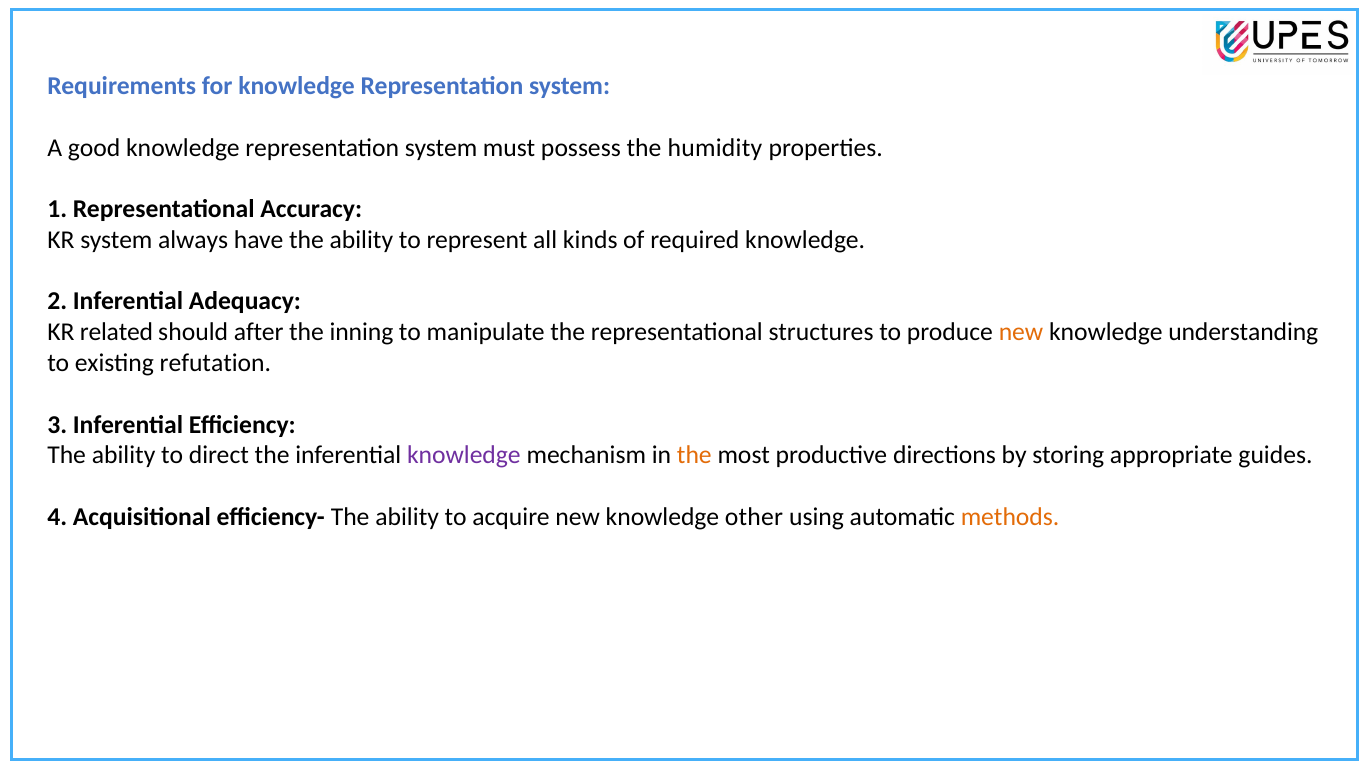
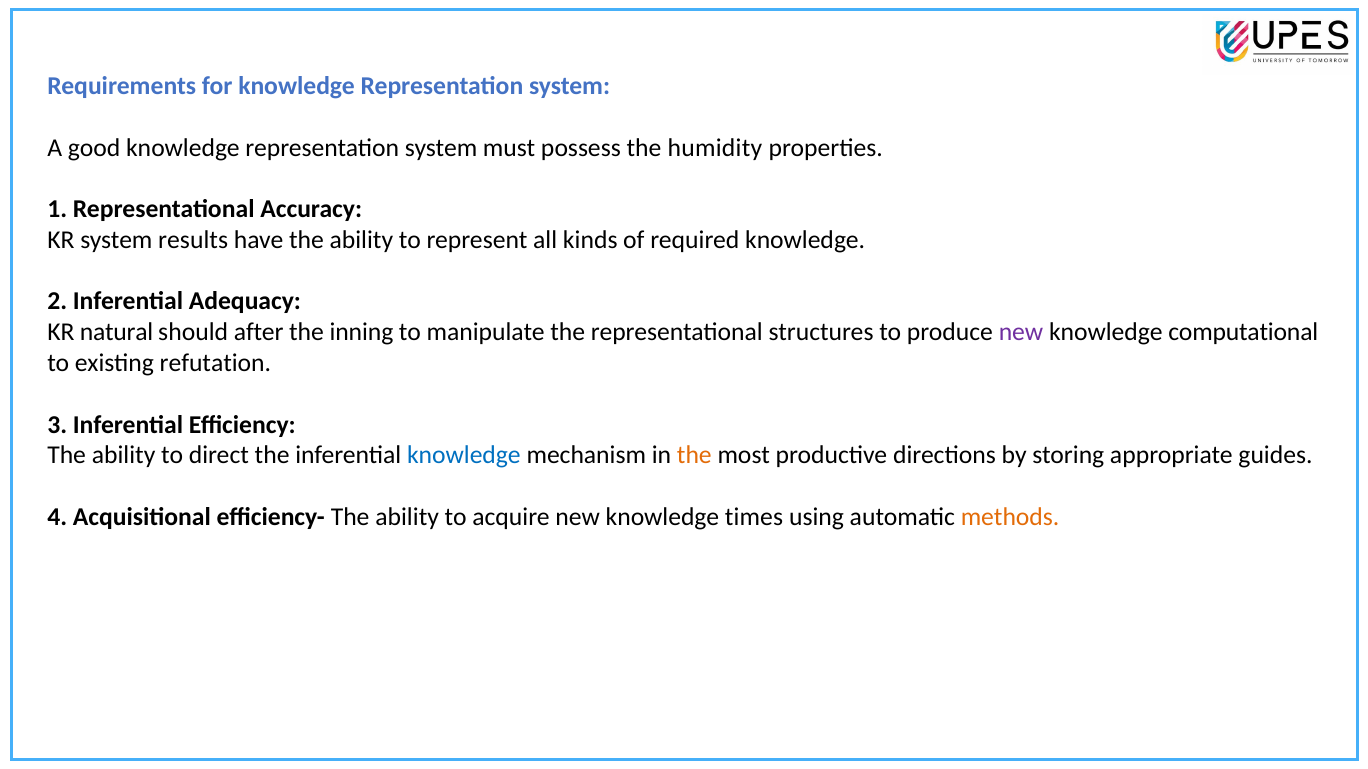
always: always -> results (193, 240)
related: related -> natural (117, 332)
new colour: orange -> purple (1021, 332)
understanding: understanding -> computational (1243, 332)
knowledge colour: purple -> blue (464, 456)
other: other -> times (754, 517)
